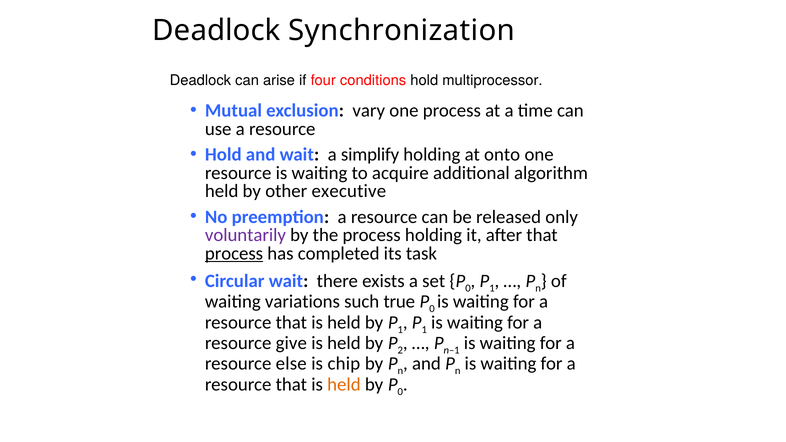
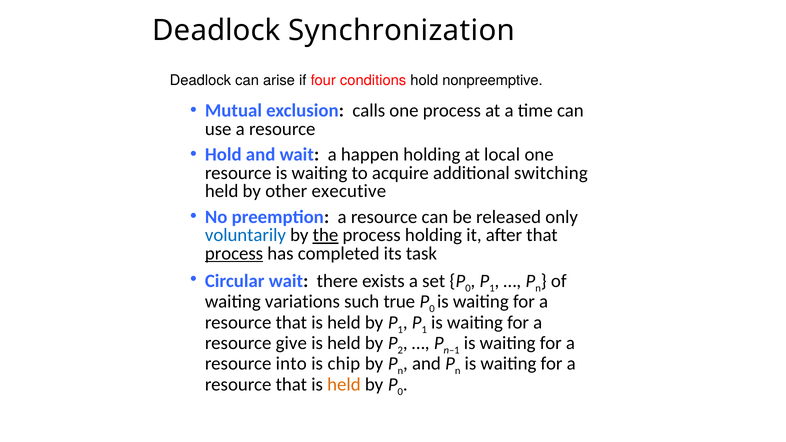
multiprocessor: multiprocessor -> nonpreemptive (492, 80)
vary: vary -> calls (369, 111)
simplify: simplify -> happen (370, 155)
onto: onto -> local (502, 155)
algorithm: algorithm -> switching (551, 173)
voluntarily colour: purple -> blue (245, 235)
the underline: none -> present (325, 235)
else: else -> into (291, 364)
